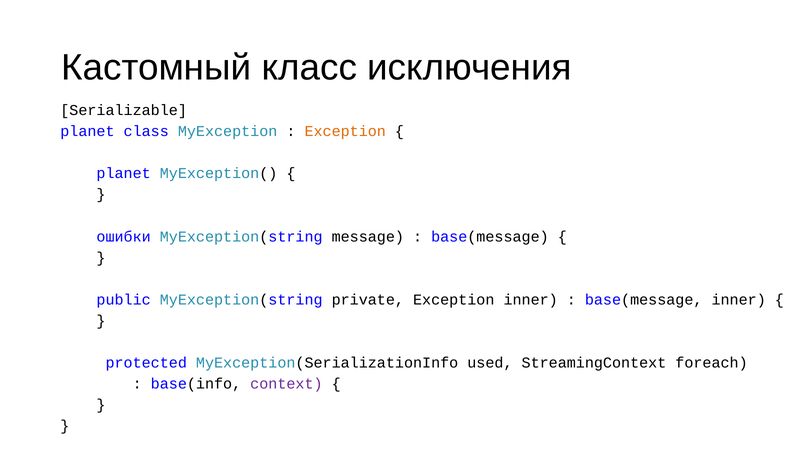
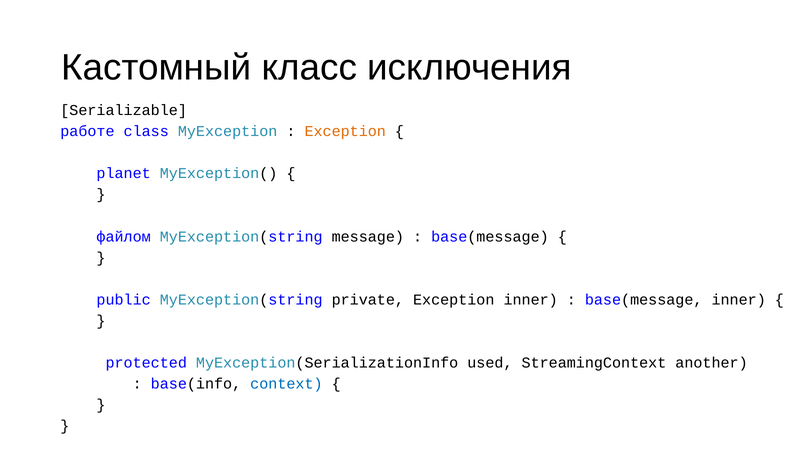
planet: planet -> работе (87, 132)
ошибки: ошибки -> файлом (124, 237)
foreach: foreach -> another (712, 363)
context colour: purple -> blue (286, 384)
